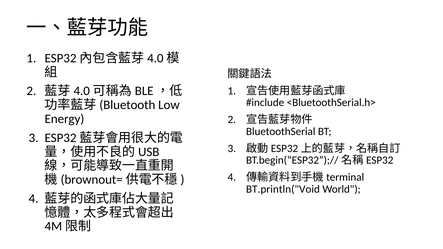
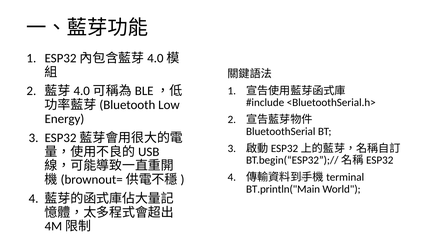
BT.println("Void: BT.println("Void -> BT.println("Main (283, 189)
